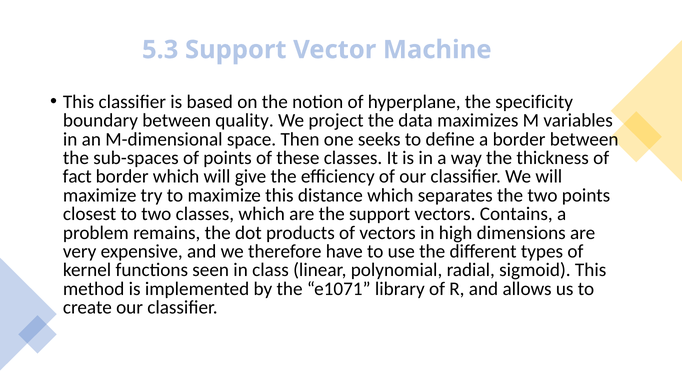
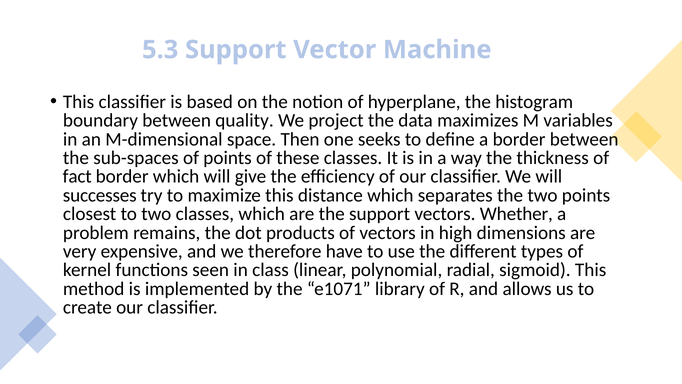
specificity: specificity -> histogram (534, 102)
maximize: maximize -> successes (100, 195)
Contains: Contains -> Whether (516, 214)
